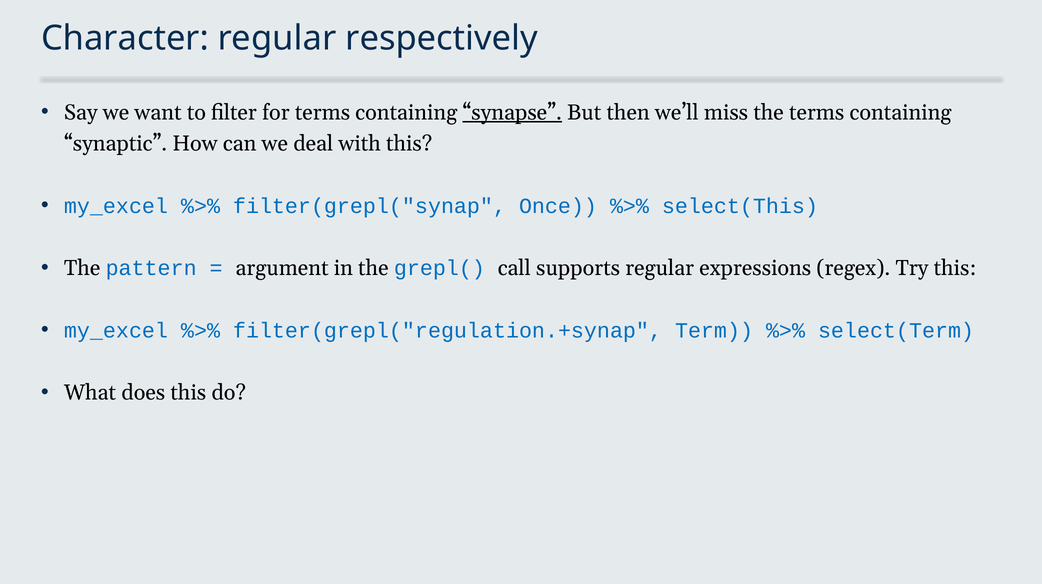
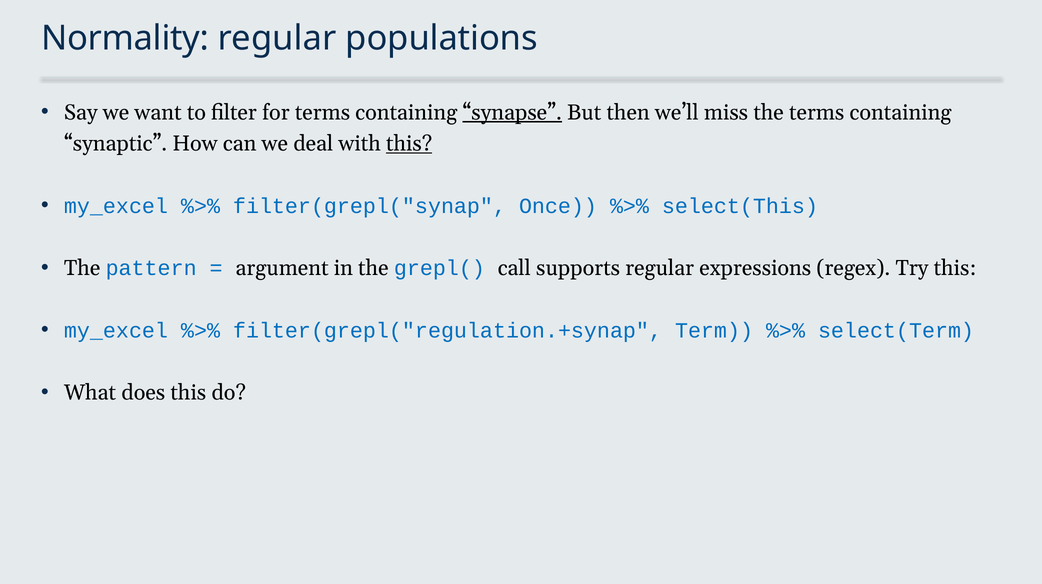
Character: Character -> Normality (125, 38)
respectively: respectively -> populations (442, 38)
this underline: none -> present (409, 144)
